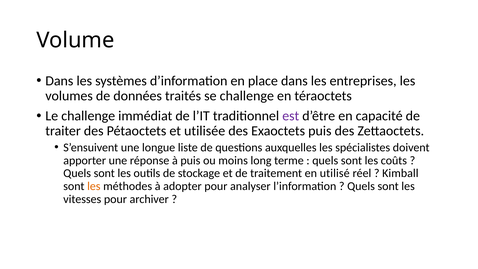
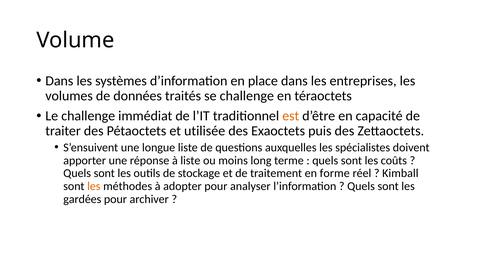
est colour: purple -> orange (291, 116)
à puis: puis -> liste (190, 160)
utilisé: utilisé -> forme (335, 173)
vitesses: vitesses -> gardées (82, 199)
